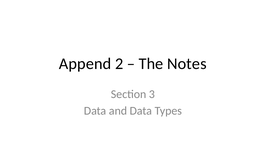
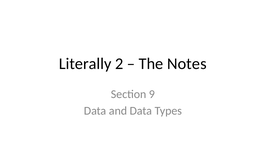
Append: Append -> Literally (85, 64)
3: 3 -> 9 (152, 94)
